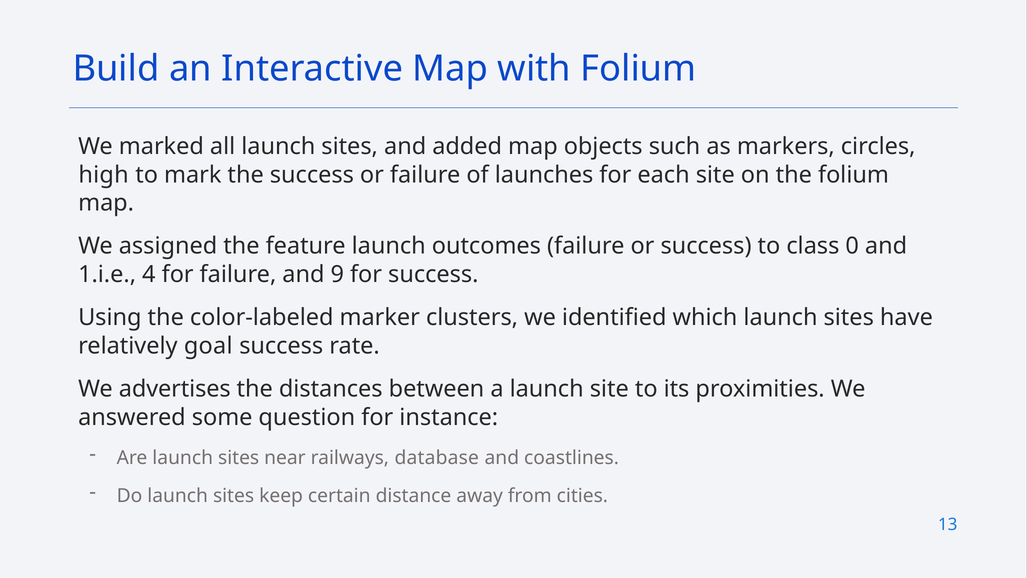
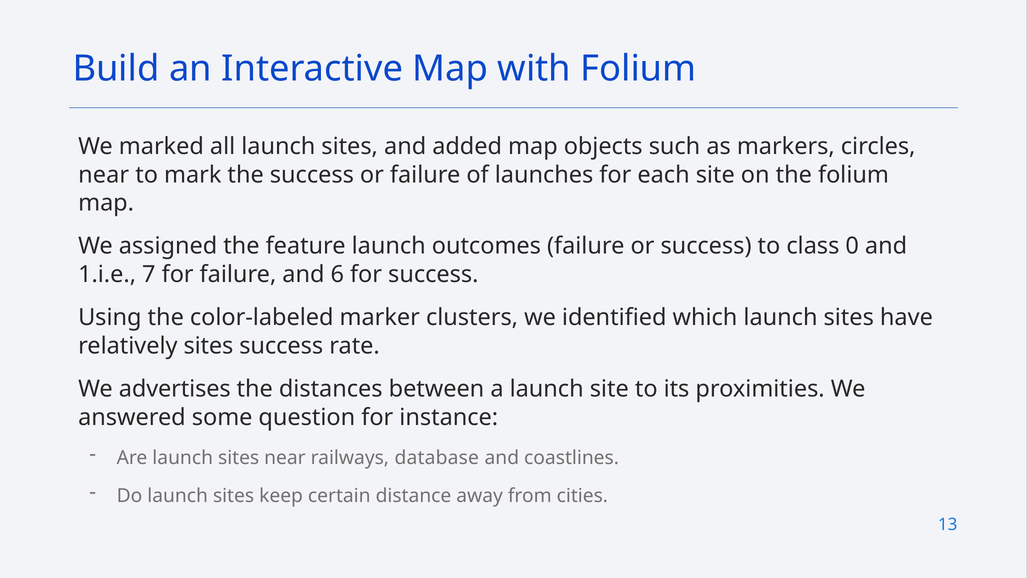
high: high -> near (104, 175)
4: 4 -> 7 (149, 274)
9: 9 -> 6 (337, 274)
relatively goal: goal -> sites (208, 346)
